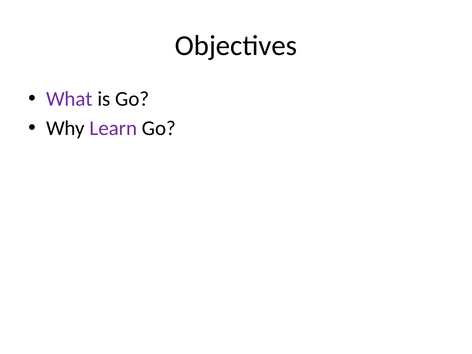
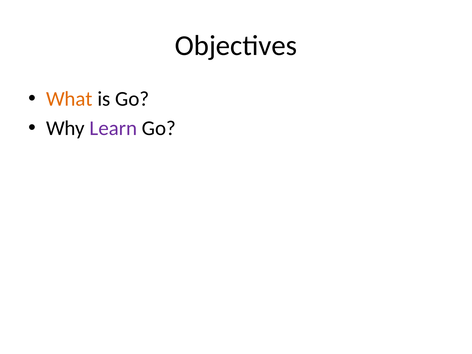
What colour: purple -> orange (69, 99)
